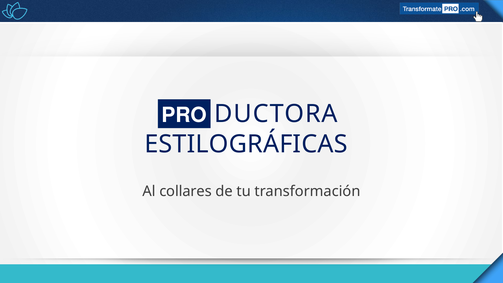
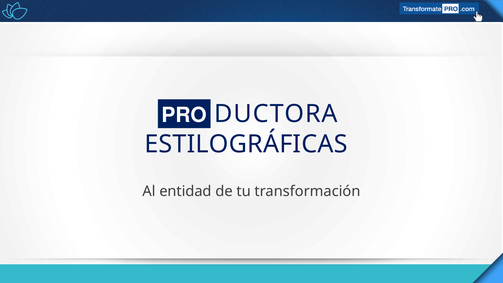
collares: collares -> entidad (186, 191)
